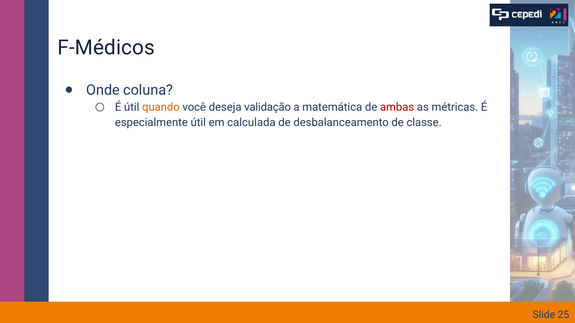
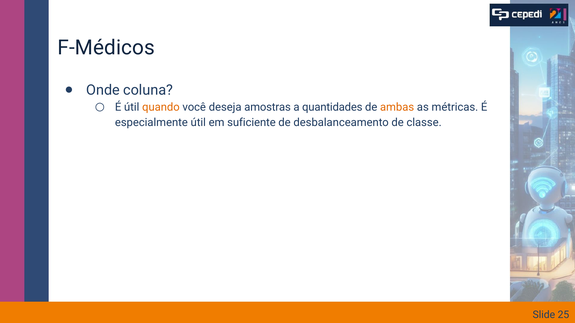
validação: validação -> amostras (268, 107)
matemática: matemática -> quantidades (332, 107)
ambas colour: red -> orange (397, 107)
calculada: calculada -> suficiente (251, 123)
